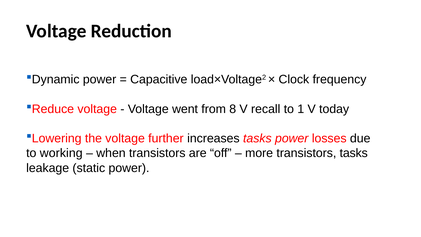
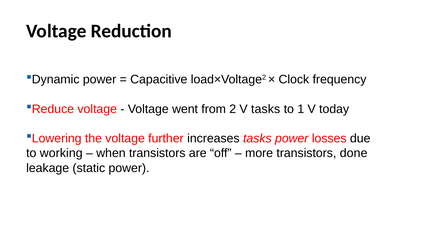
8: 8 -> 2 (233, 109)
V recall: recall -> tasks (266, 109)
transistors tasks: tasks -> done (354, 153)
